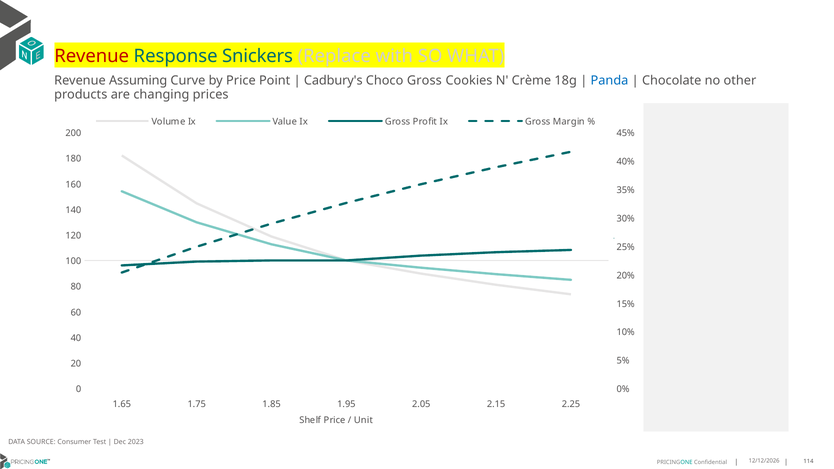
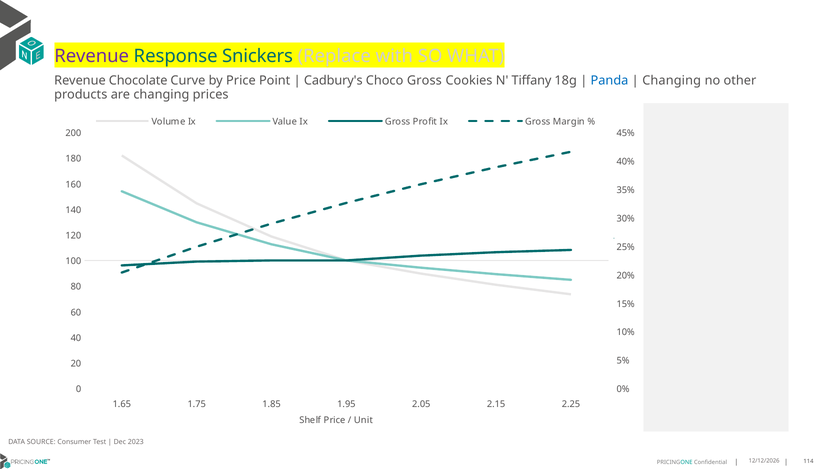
Revenue colour: red -> purple (92, 56)
Assuming: Assuming -> Chocolate (138, 81)
Crème: Crème -> Tiffany (531, 81)
Chocolate: Chocolate -> Changing (672, 81)
